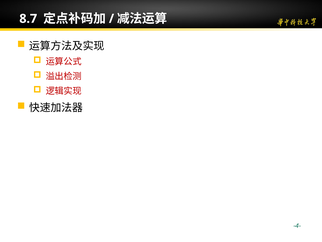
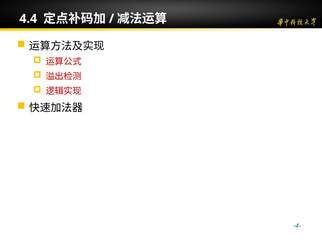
8.7: 8.7 -> 4.4 (28, 19)
